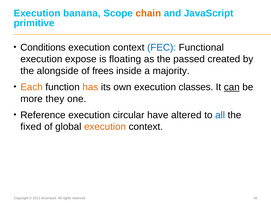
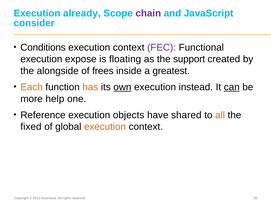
banana: banana -> already (82, 13)
chain colour: orange -> purple (148, 13)
primitive: primitive -> consider (34, 23)
FEC colour: blue -> purple (162, 47)
passed: passed -> support (189, 59)
majority: majority -> greatest (171, 71)
own underline: none -> present (122, 87)
classes: classes -> instead (196, 87)
they: they -> help (55, 99)
circular: circular -> objects (129, 115)
altered: altered -> shared (186, 115)
all colour: blue -> orange (220, 115)
